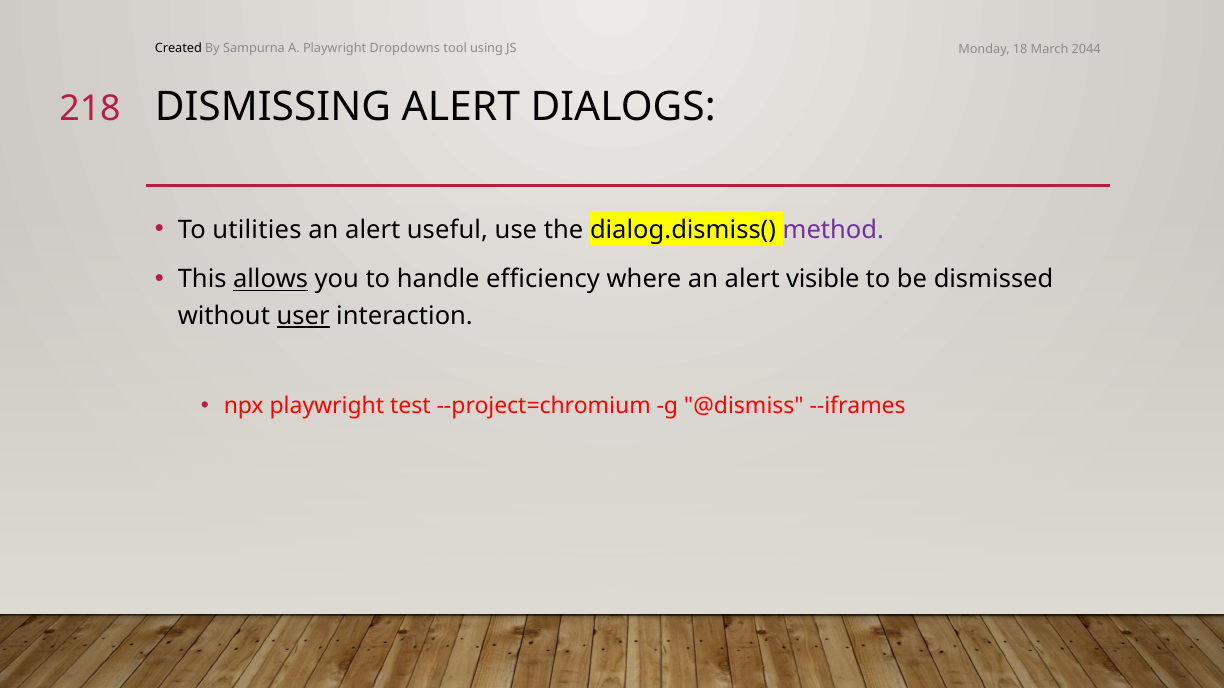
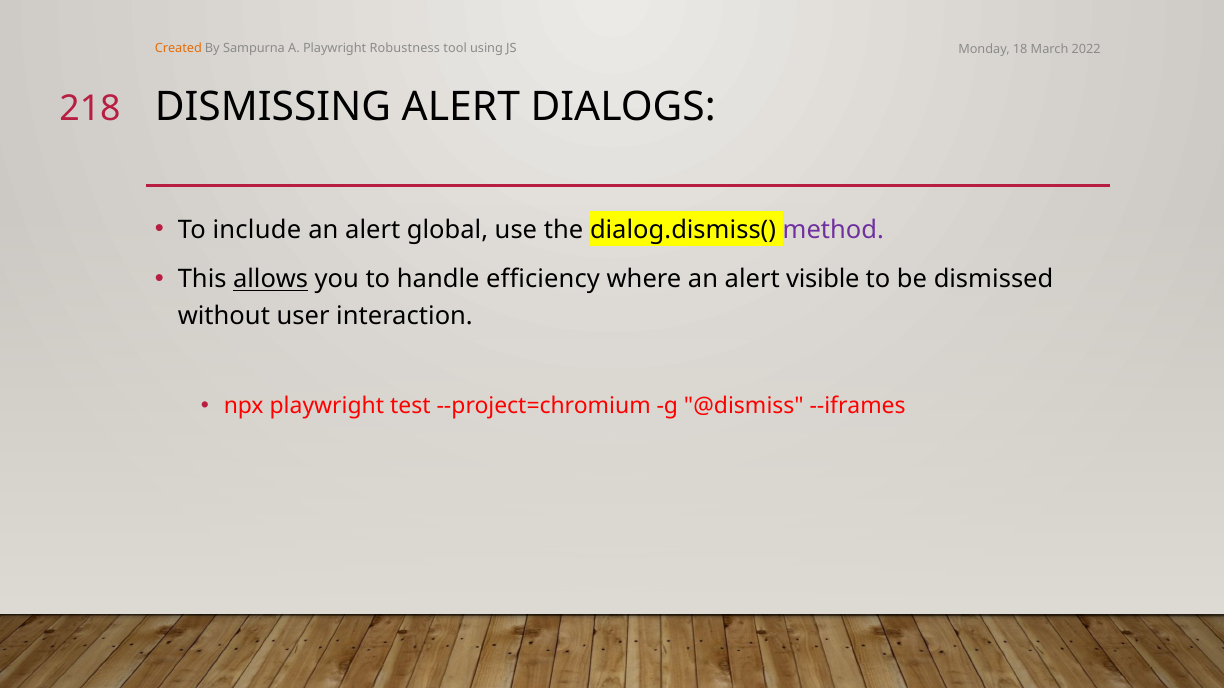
Created colour: black -> orange (178, 48)
Dropdowns: Dropdowns -> Robustness (405, 48)
2044: 2044 -> 2022 (1086, 50)
utilities: utilities -> include (257, 230)
useful: useful -> global (447, 230)
user underline: present -> none (303, 316)
